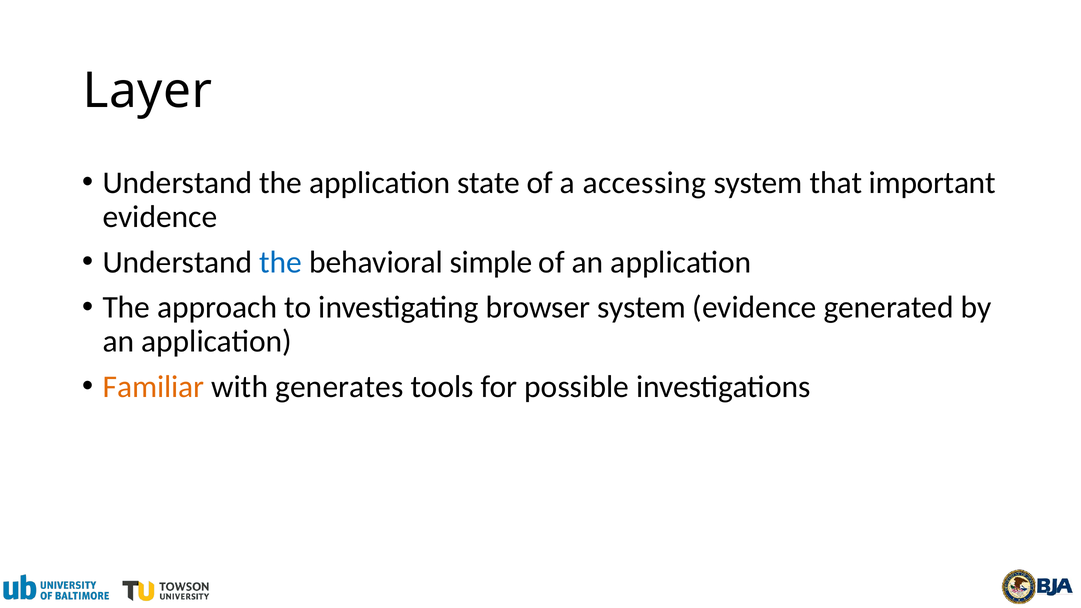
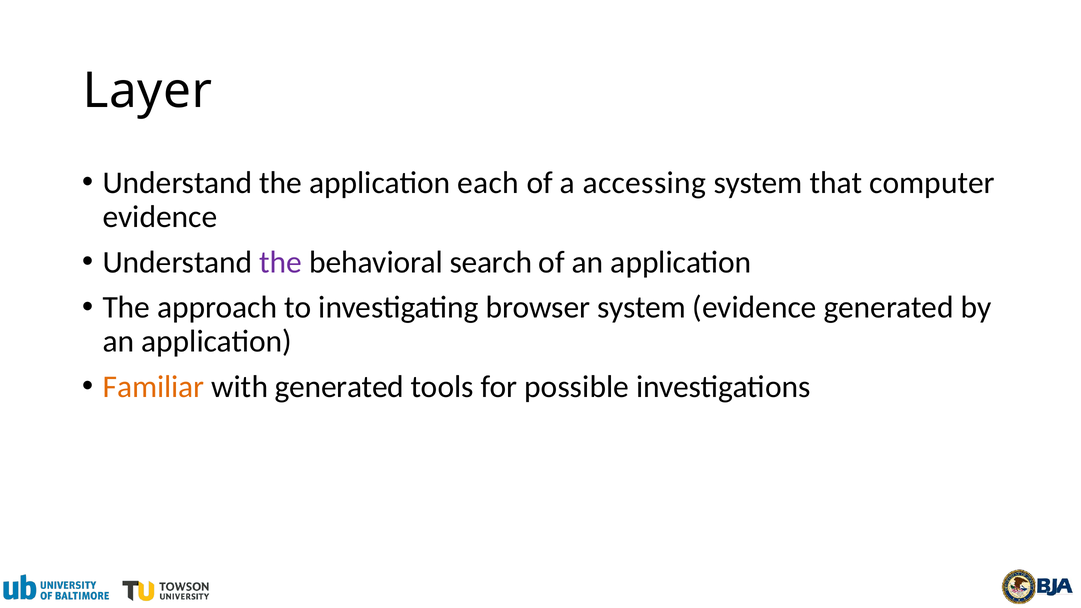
state: state -> each (488, 183)
important: important -> computer (932, 183)
the colour: blue -> purple (281, 262)
simple: simple -> search (491, 262)
with generates: generates -> generated (340, 387)
